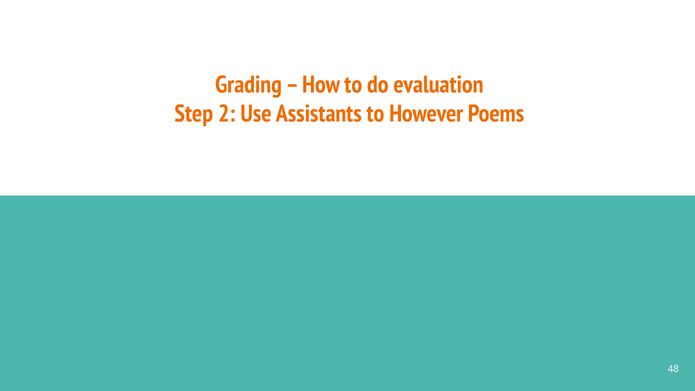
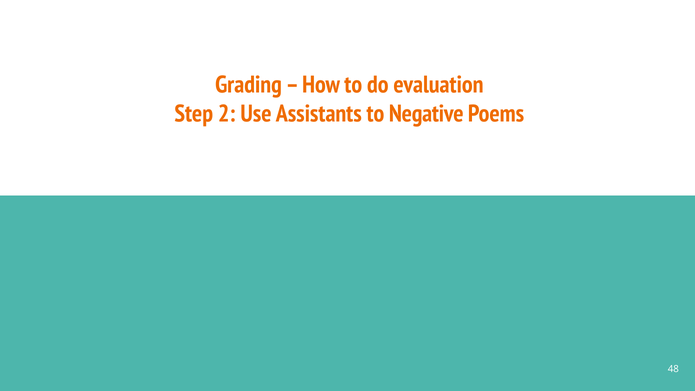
However: However -> Negative (426, 114)
